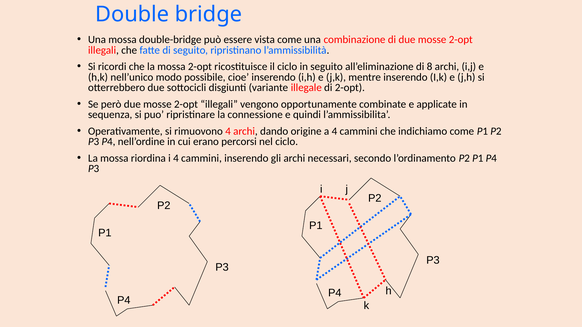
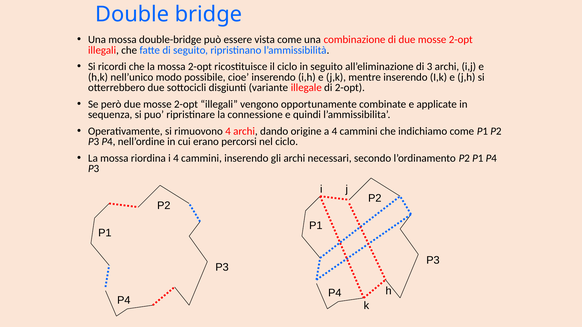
8: 8 -> 3 (430, 67)
